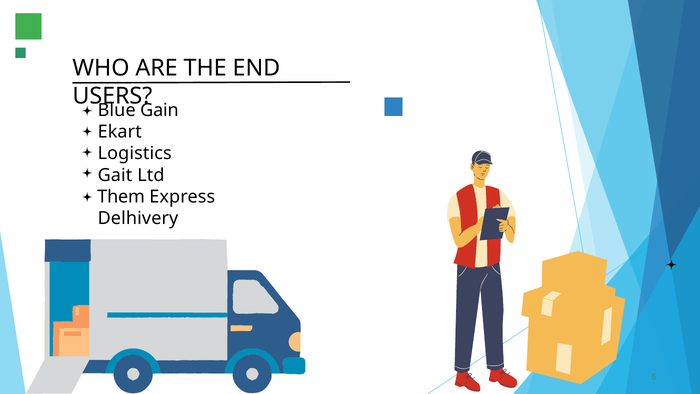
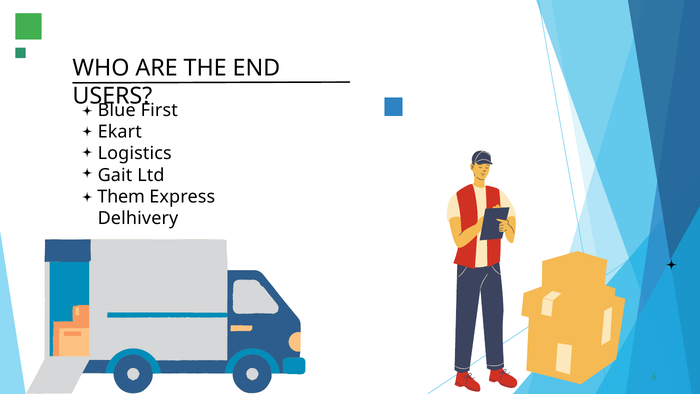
Gain: Gain -> First (159, 110)
